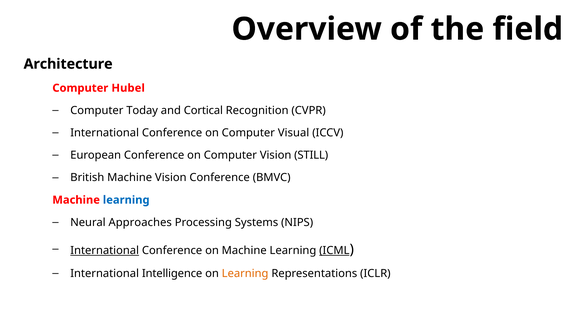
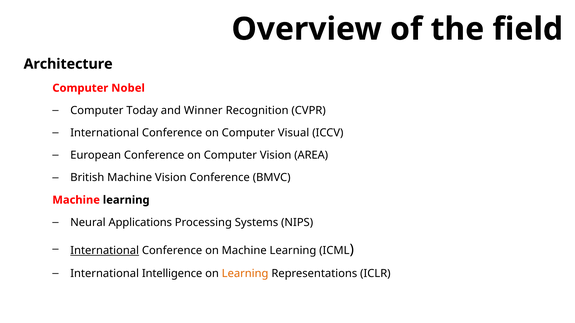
Hubel: Hubel -> Nobel (128, 88)
Cortical: Cortical -> Winner (203, 111)
STILL: STILL -> AREA (311, 155)
learning colour: blue -> black (126, 200)
Approaches: Approaches -> Applications (140, 223)
ICML underline: present -> none (334, 251)
